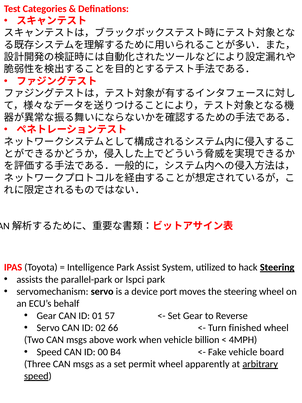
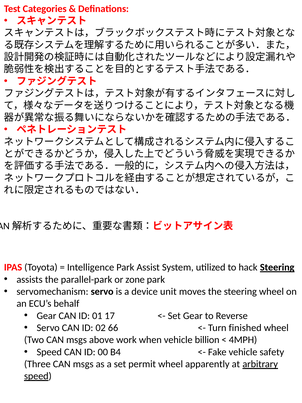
lspci: lspci -> zone (135, 279)
port: port -> unit (168, 291)
57: 57 -> 17 (110, 315)
board: board -> safety (272, 352)
